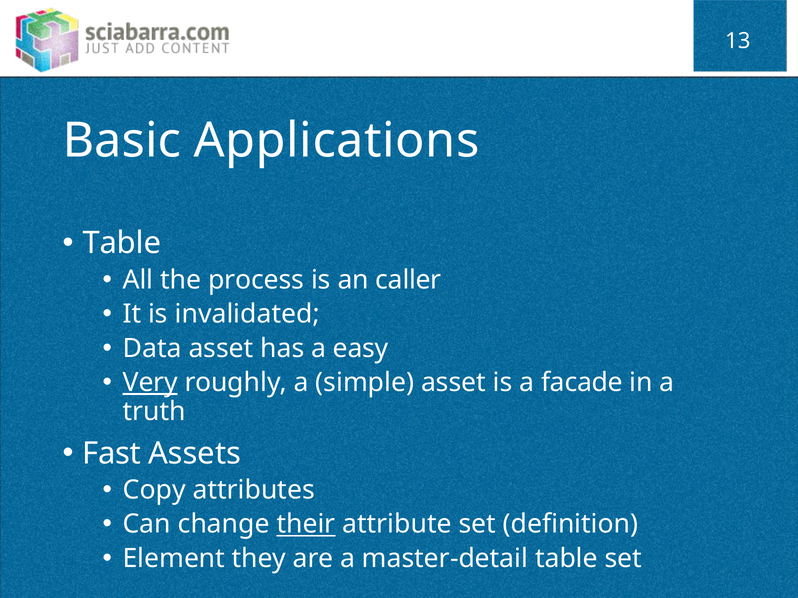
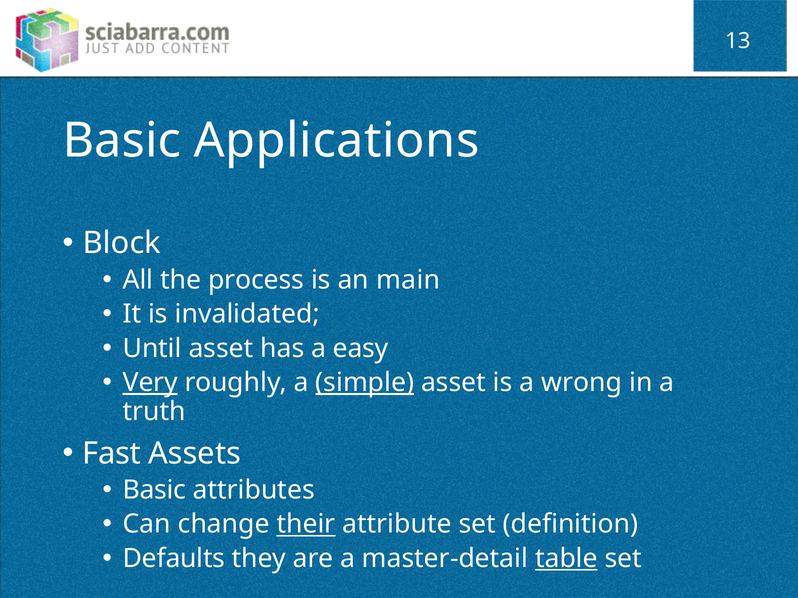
Table: Table -> Block (122, 243)
caller: caller -> main (408, 280)
Data: Data -> Until (152, 349)
simple underline: none -> present (365, 383)
facade: facade -> wrong (582, 383)
Copy: Copy -> Basic (154, 490)
Element: Element -> Defaults (174, 559)
table underline: none -> present (566, 559)
